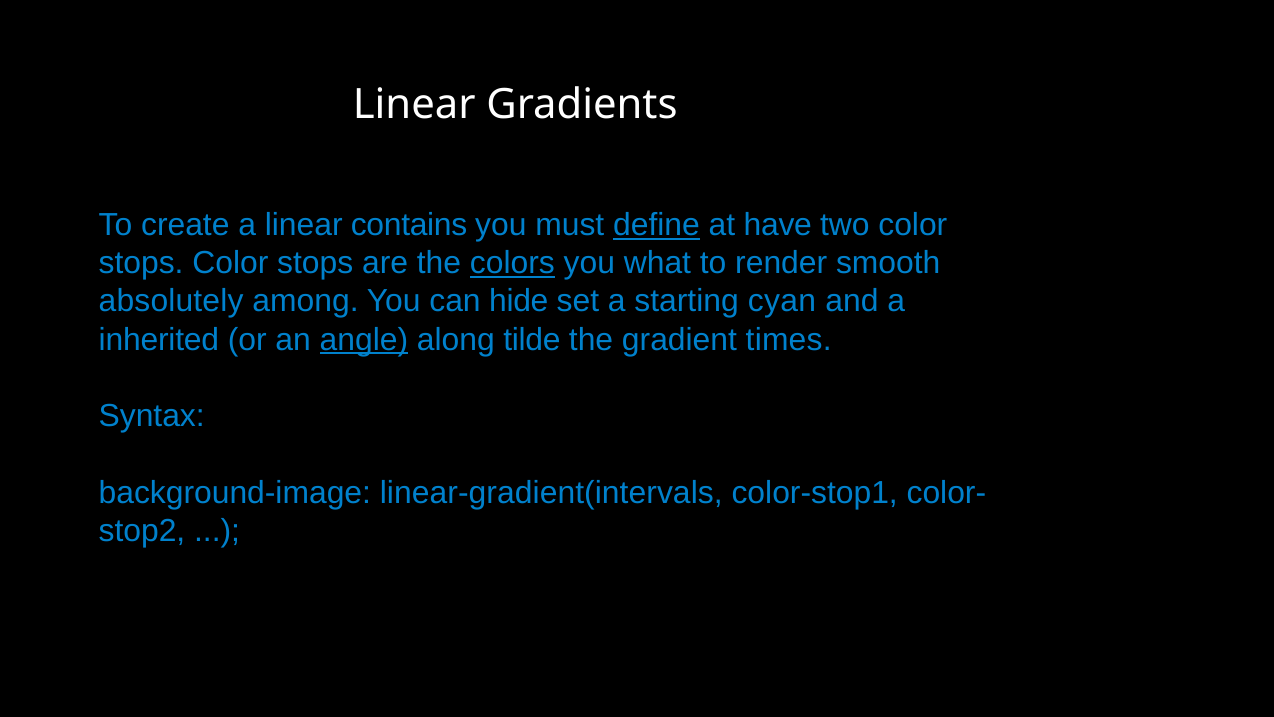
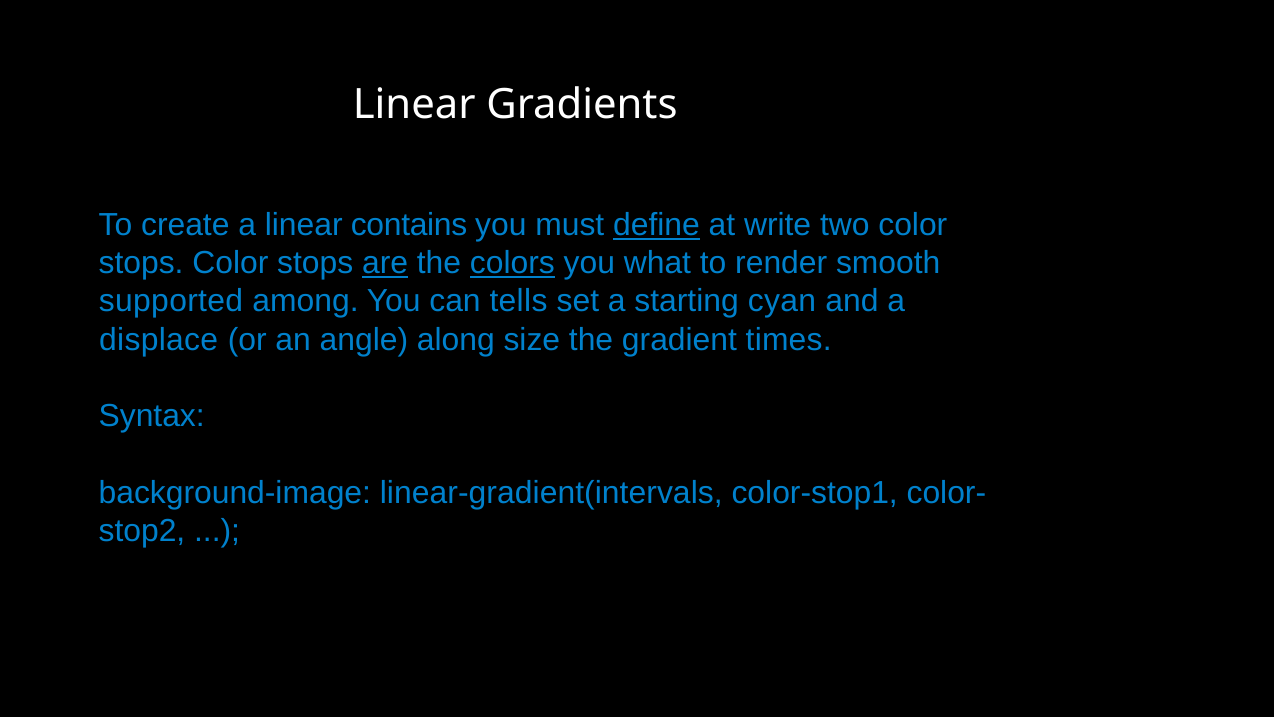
have: have -> write (778, 225)
are underline: none -> present (385, 263)
absolutely: absolutely -> supported (171, 301)
hide: hide -> tells (519, 301)
inherited: inherited -> displace (159, 340)
angle underline: present -> none (364, 340)
tilde: tilde -> size (532, 340)
